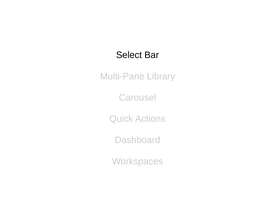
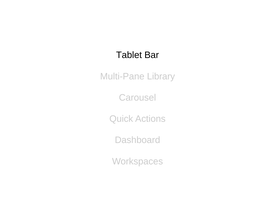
Select: Select -> Tablet (129, 55)
